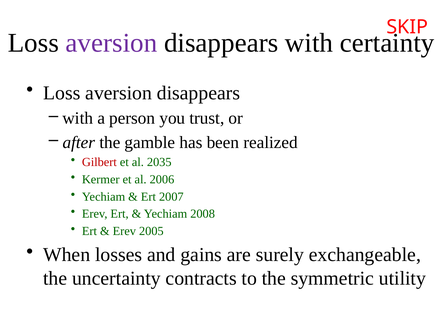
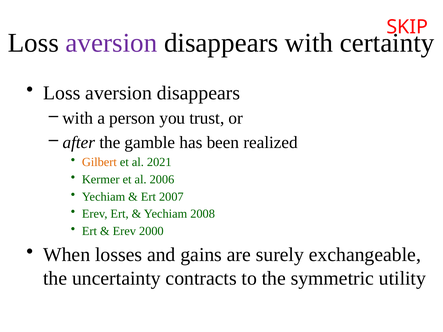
Gilbert colour: red -> orange (99, 162)
2035: 2035 -> 2021 (159, 162)
2005: 2005 -> 2000 (151, 231)
